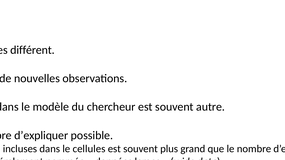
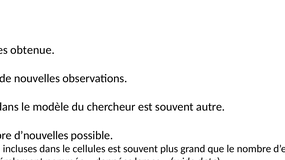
différent: différent -> obtenue (32, 50)
d’expliquer: d’expliquer -> d’nouvelles (41, 136)
